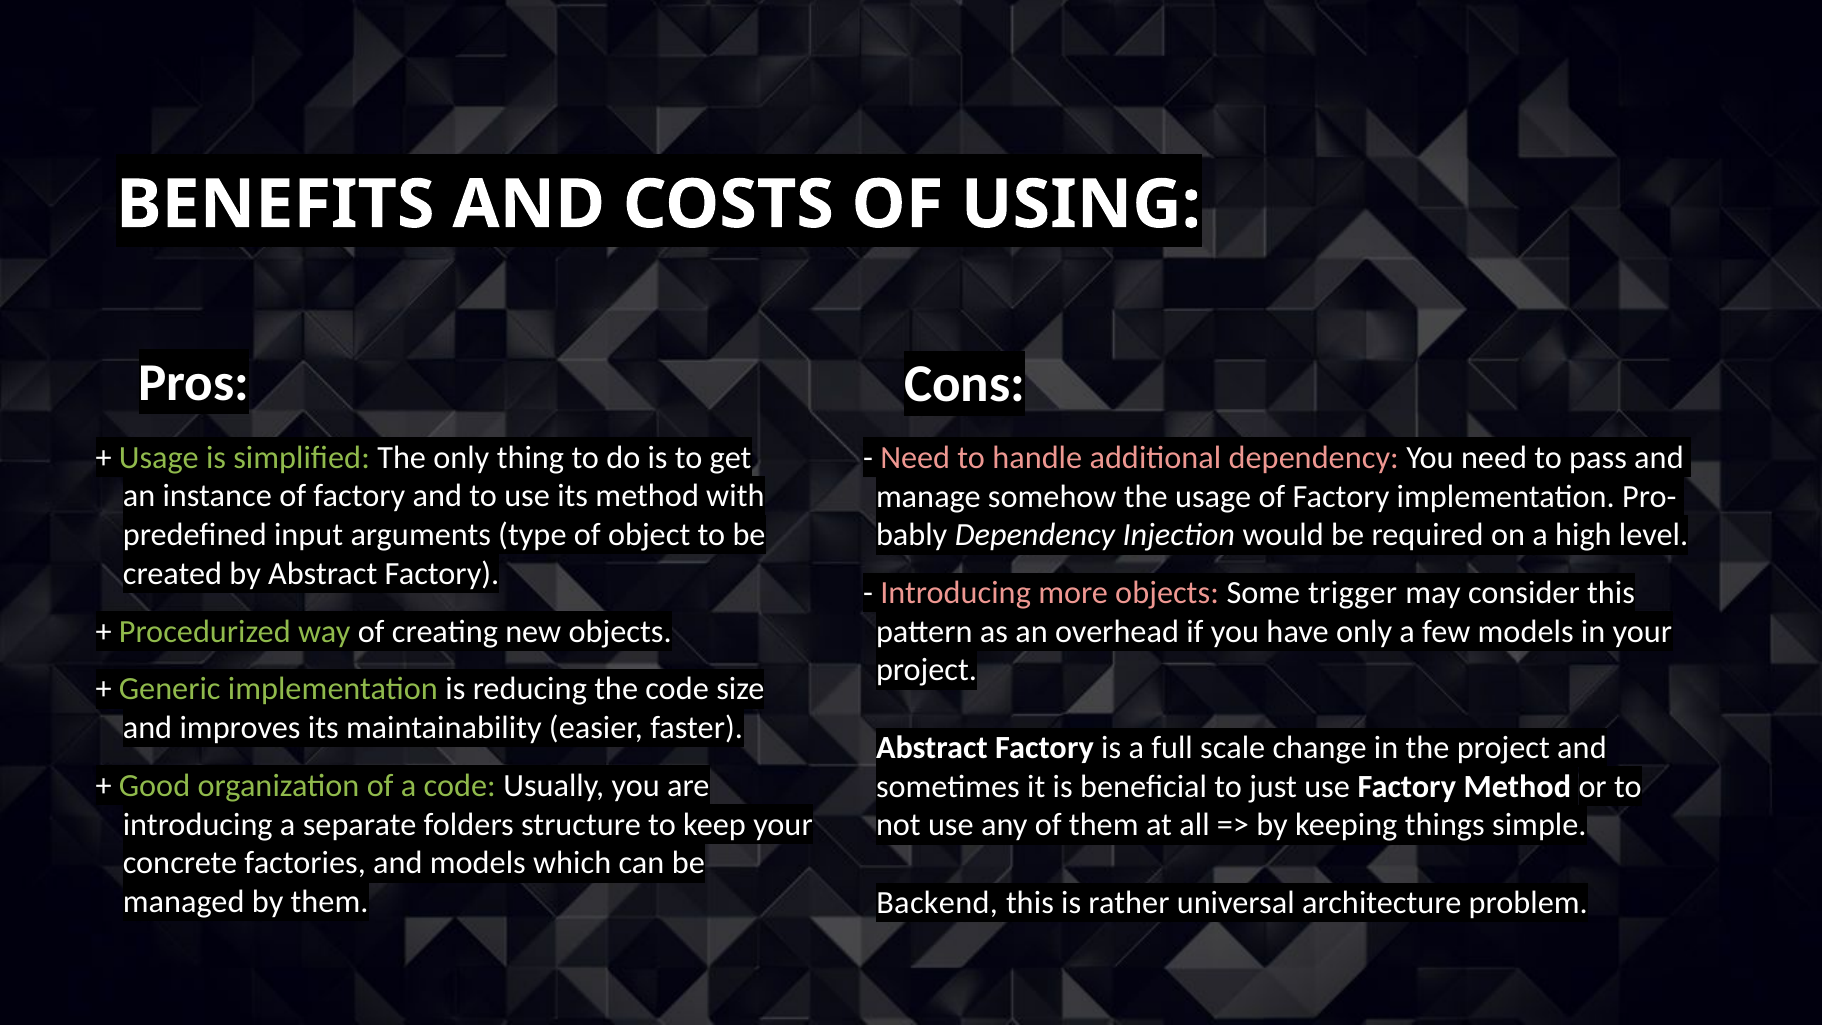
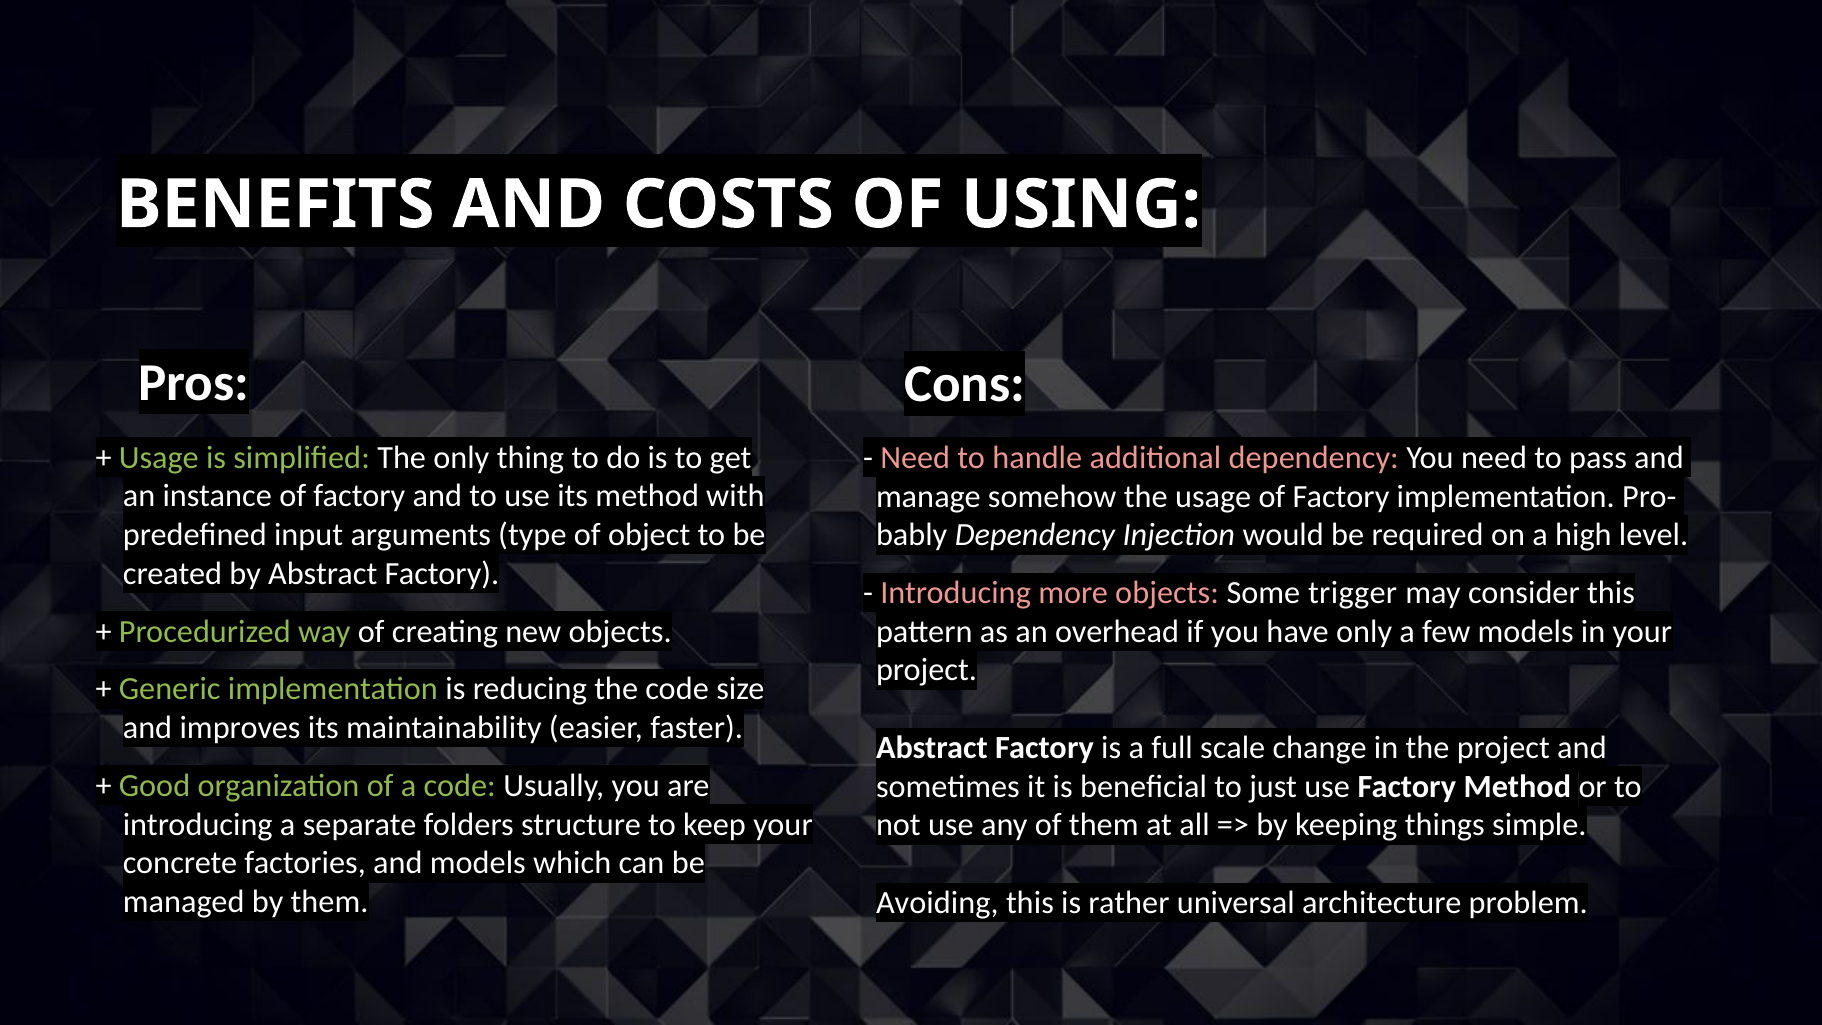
Backend: Backend -> Avoiding (937, 903)
